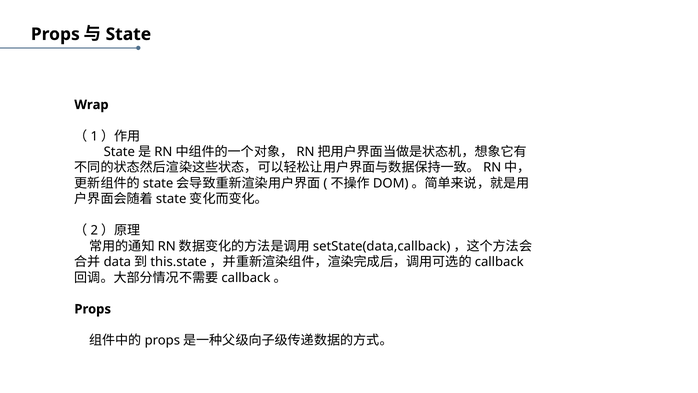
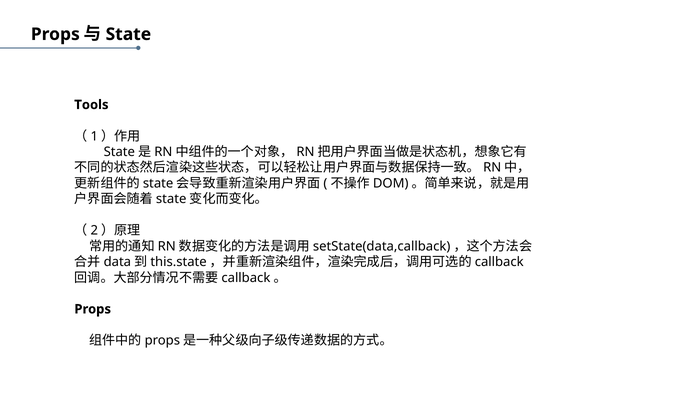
Wrap: Wrap -> Tools (91, 105)
